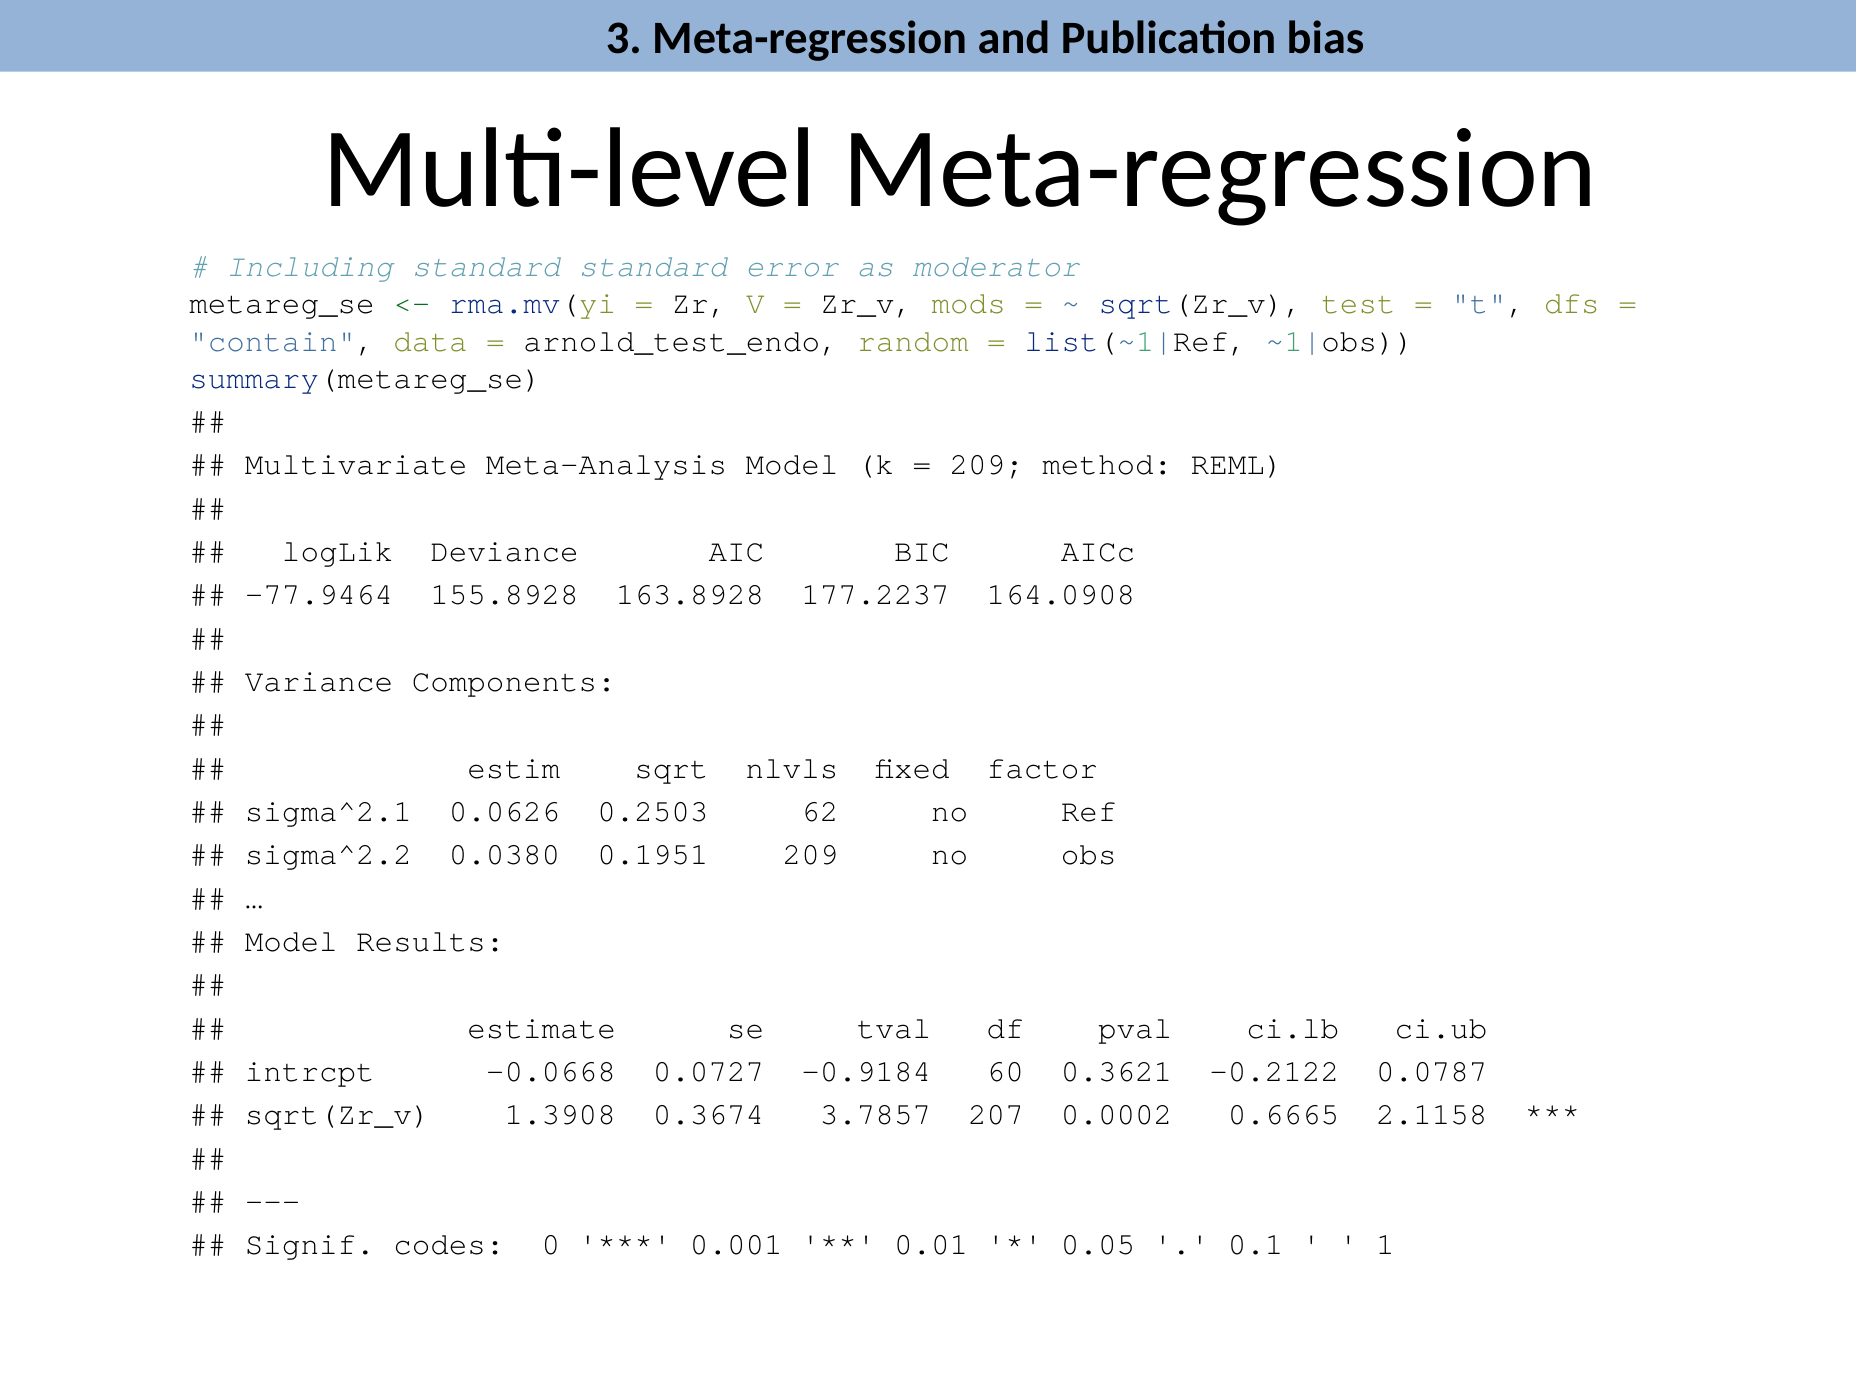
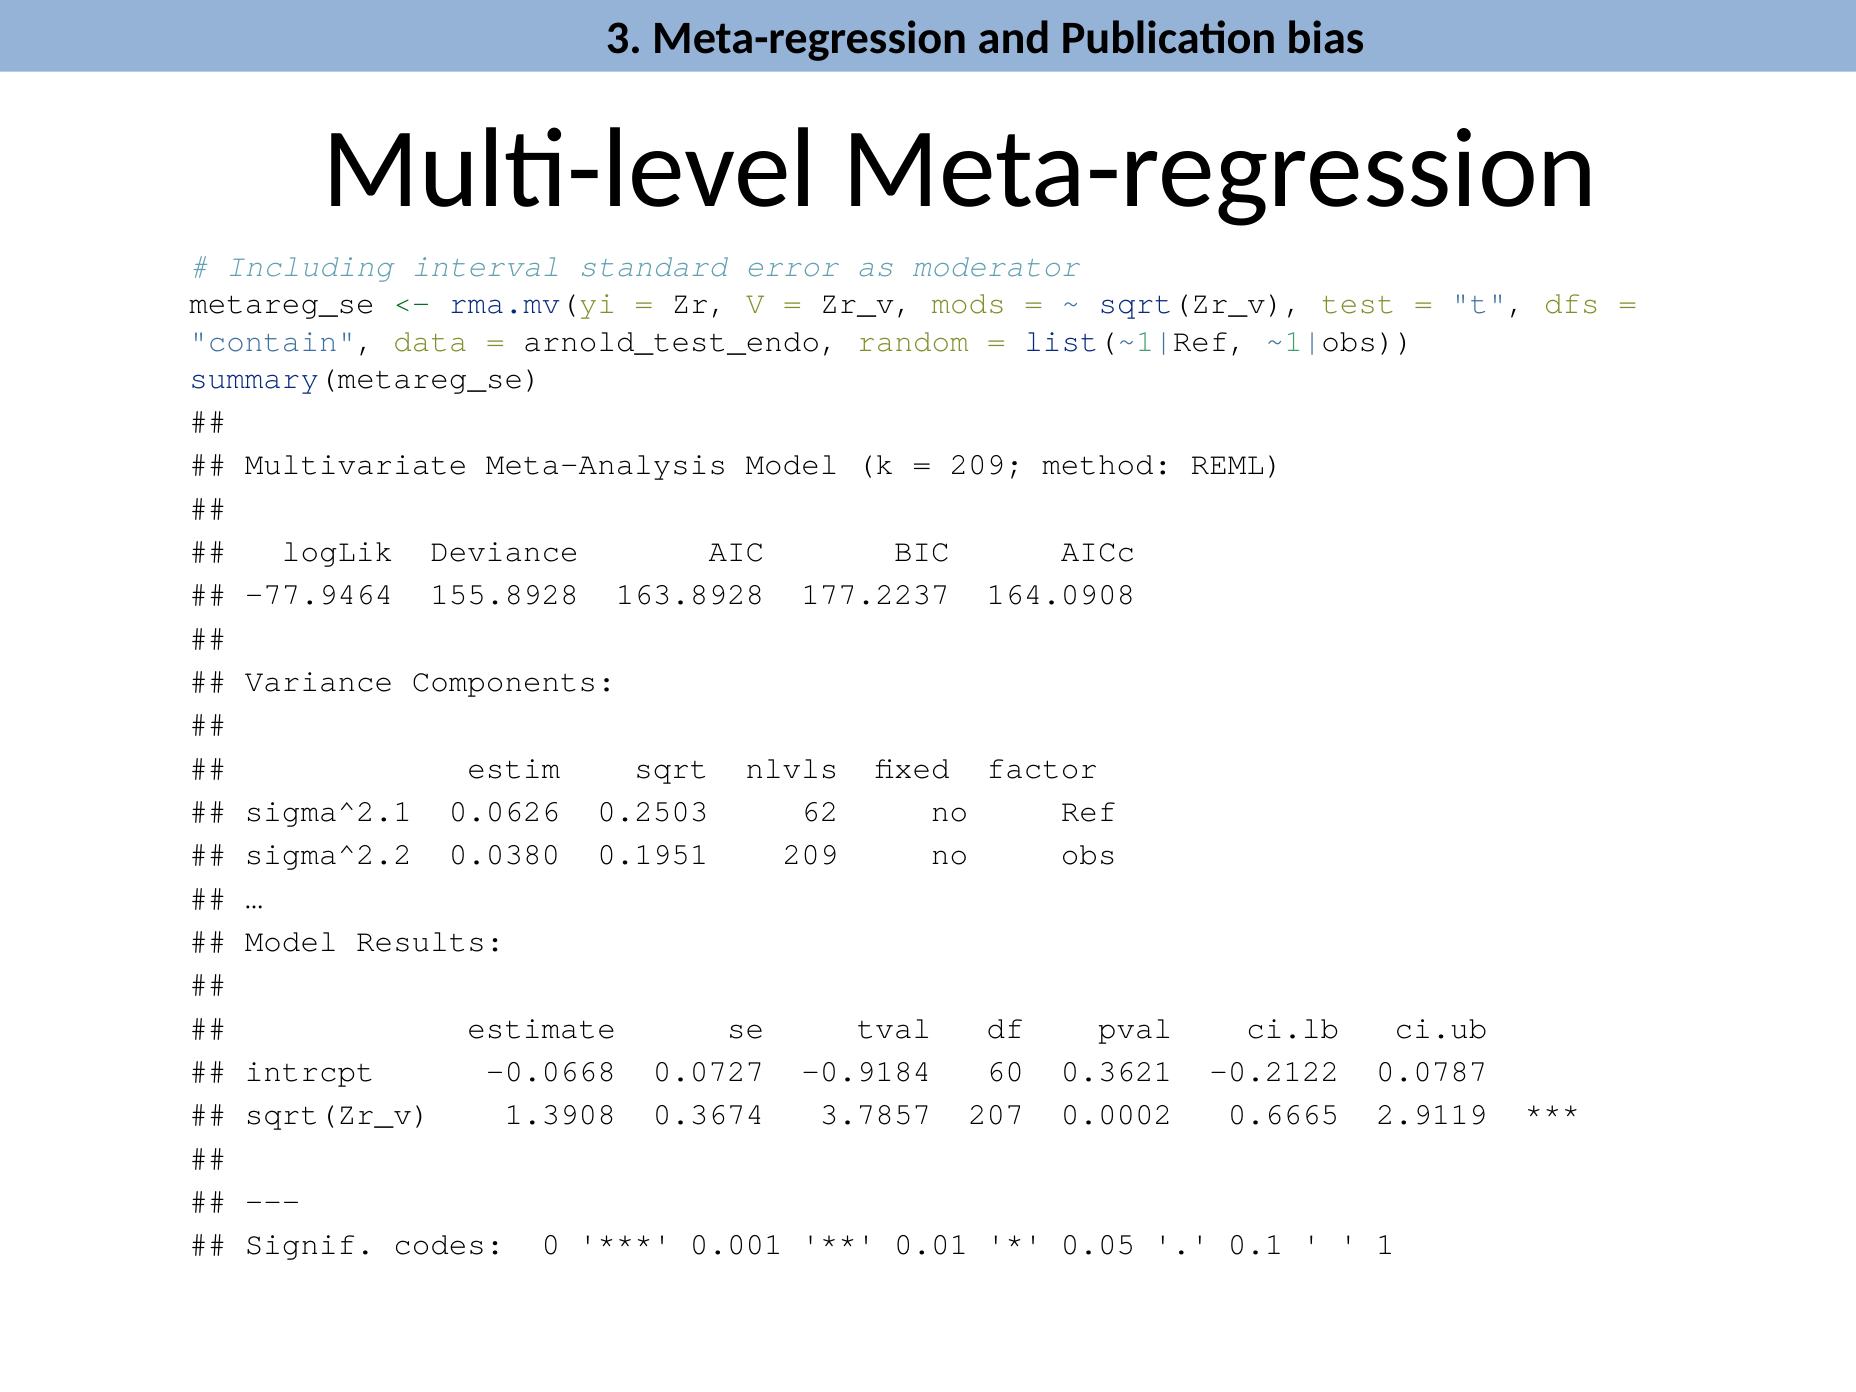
Including standard: standard -> interval (486, 267)
2.1158: 2.1158 -> 2.9119 (1432, 1115)
